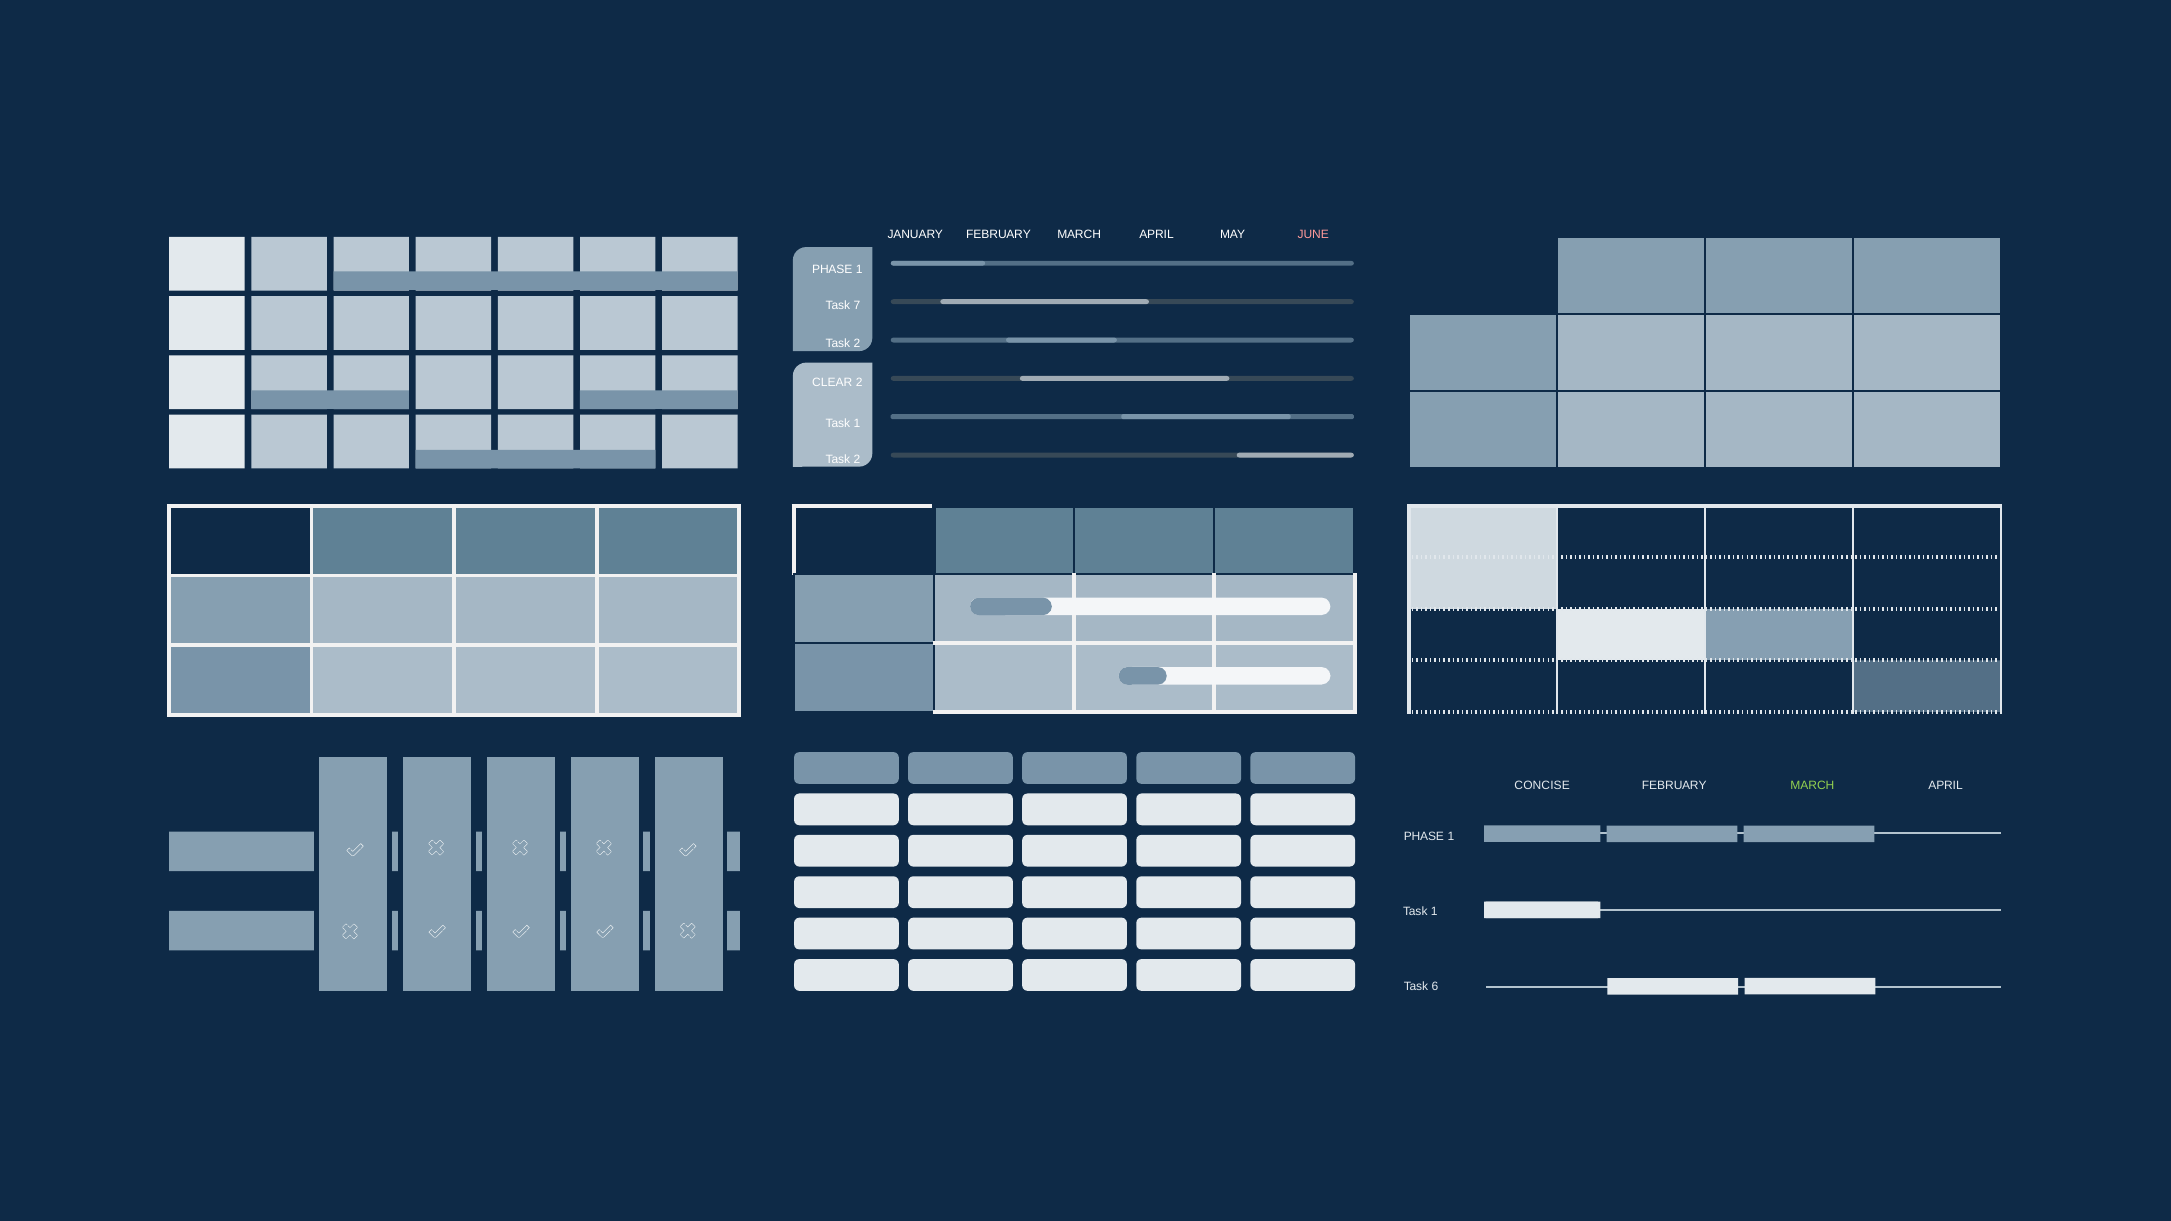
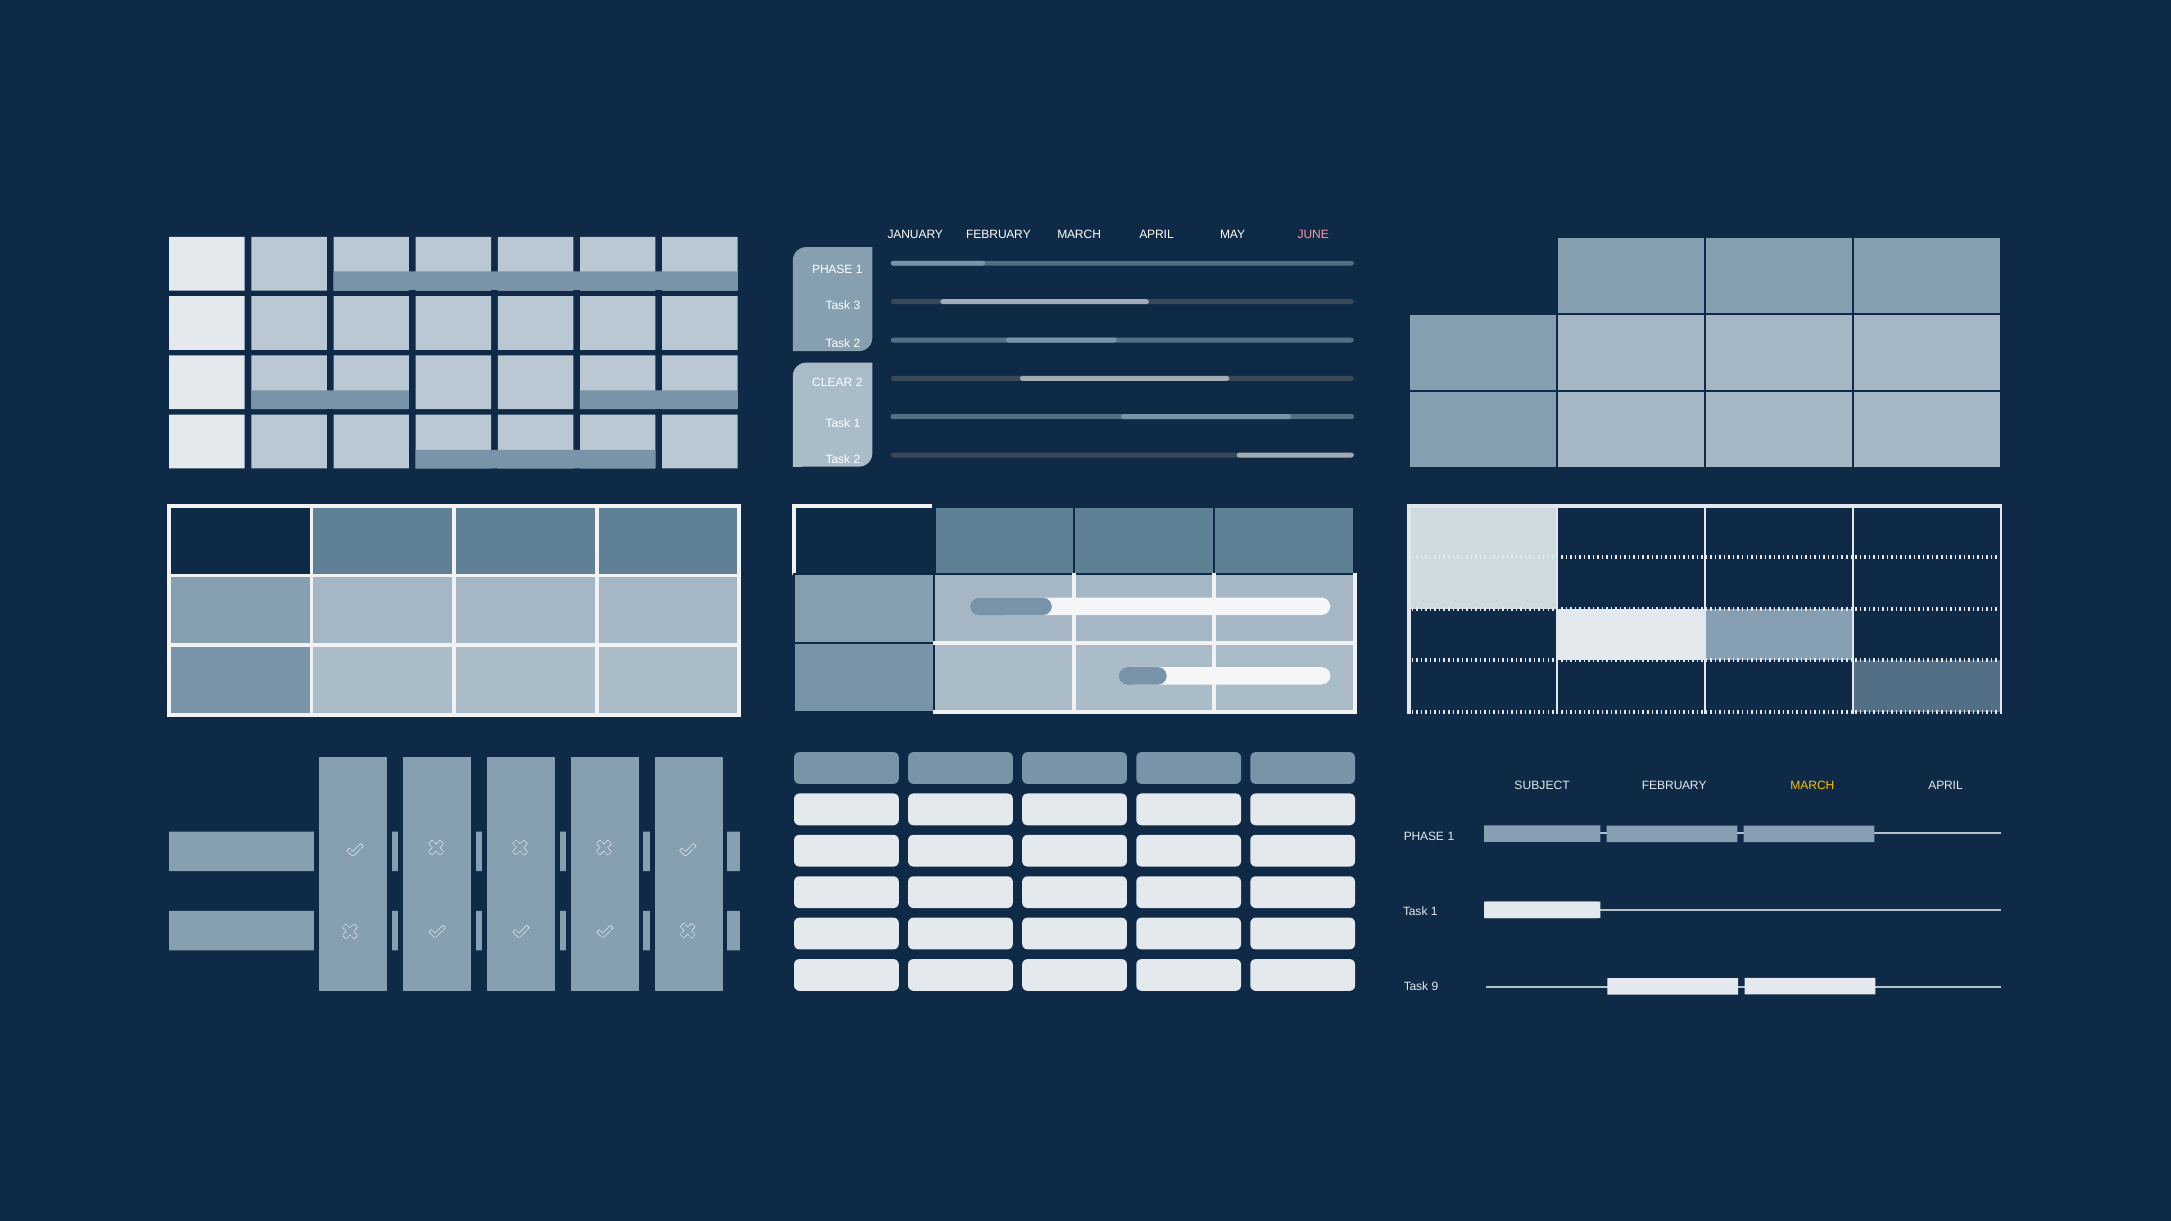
7: 7 -> 3 (857, 306)
CONCISE: CONCISE -> SUBJECT (1542, 786)
MARCH colour: light green -> yellow (1812, 786)
6: 6 -> 9 (1435, 987)
